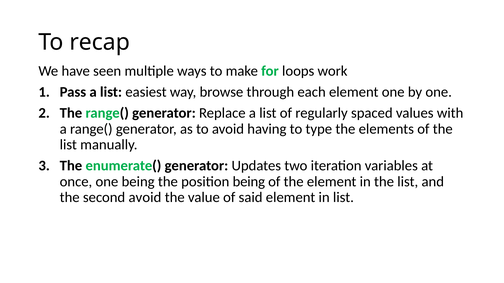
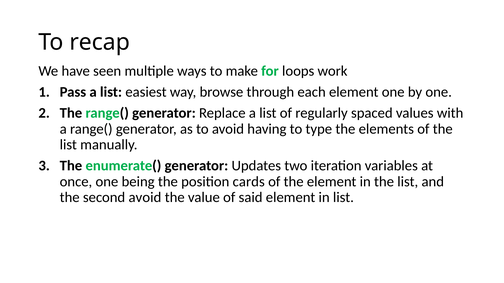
position being: being -> cards (249, 182)
